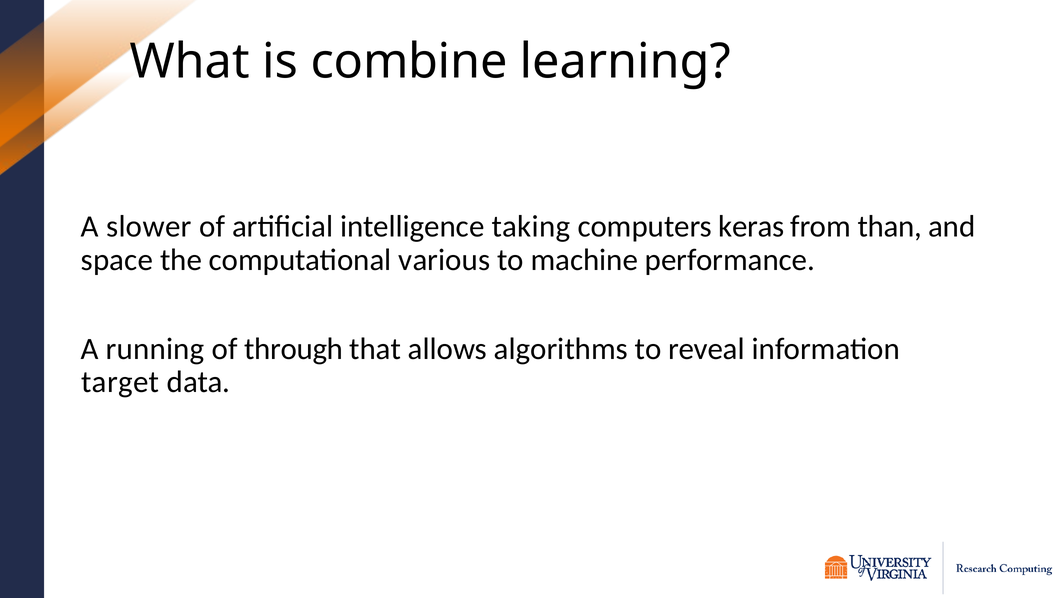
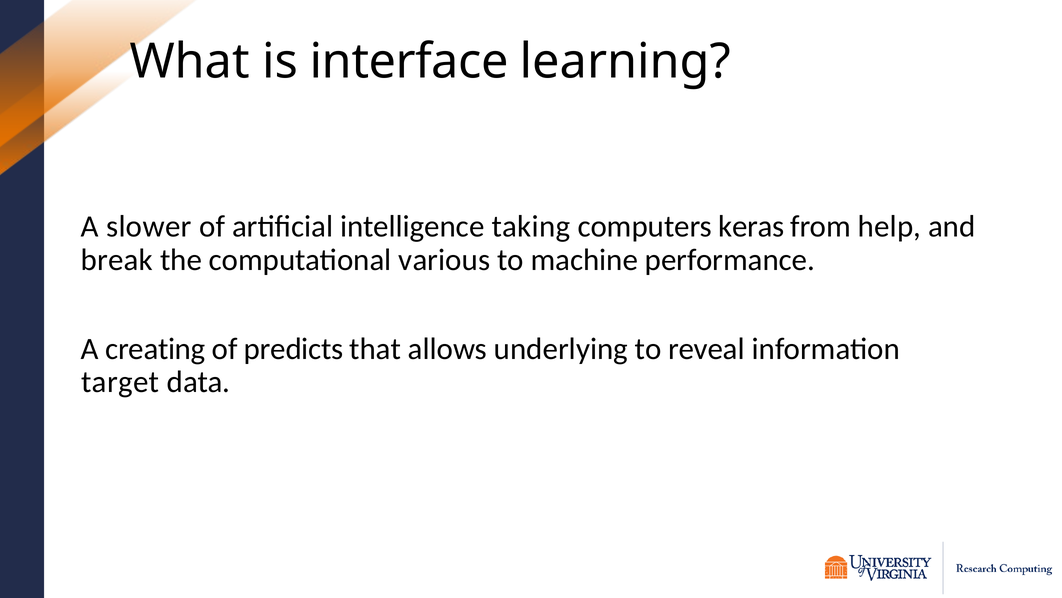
combine: combine -> interface (409, 62)
than: than -> help (890, 226)
space: space -> break (117, 260)
running: running -> creating (155, 348)
through: through -> predicts (294, 348)
algorithms: algorithms -> underlying (561, 348)
